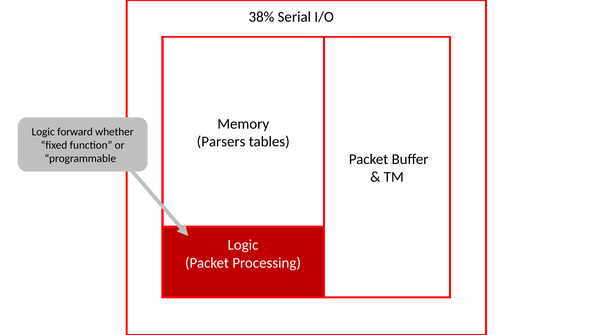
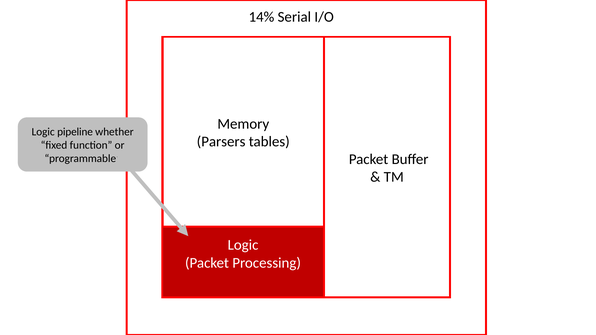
38%: 38% -> 14% (261, 17)
forward: forward -> pipeline (75, 132)
